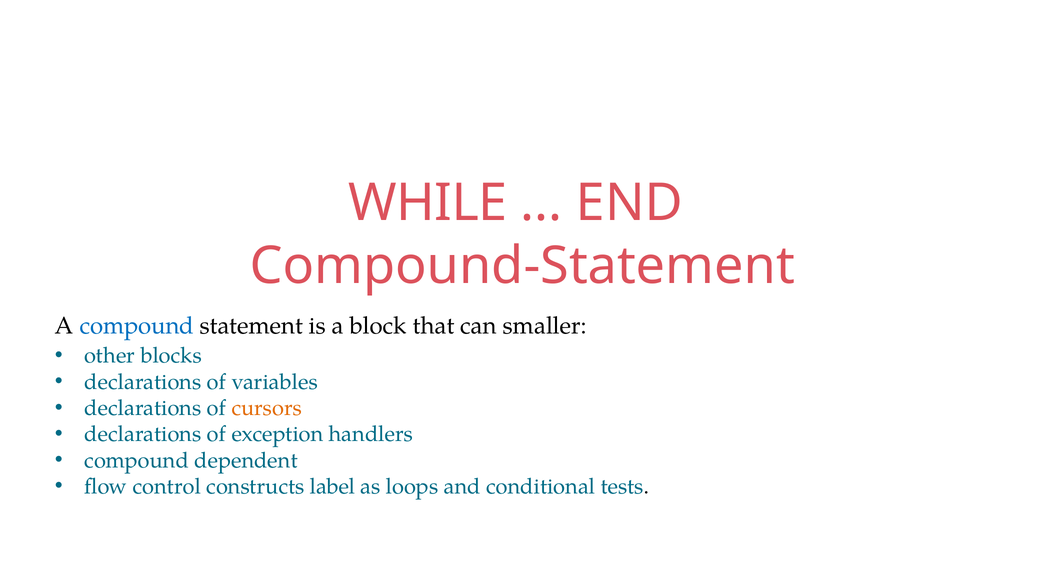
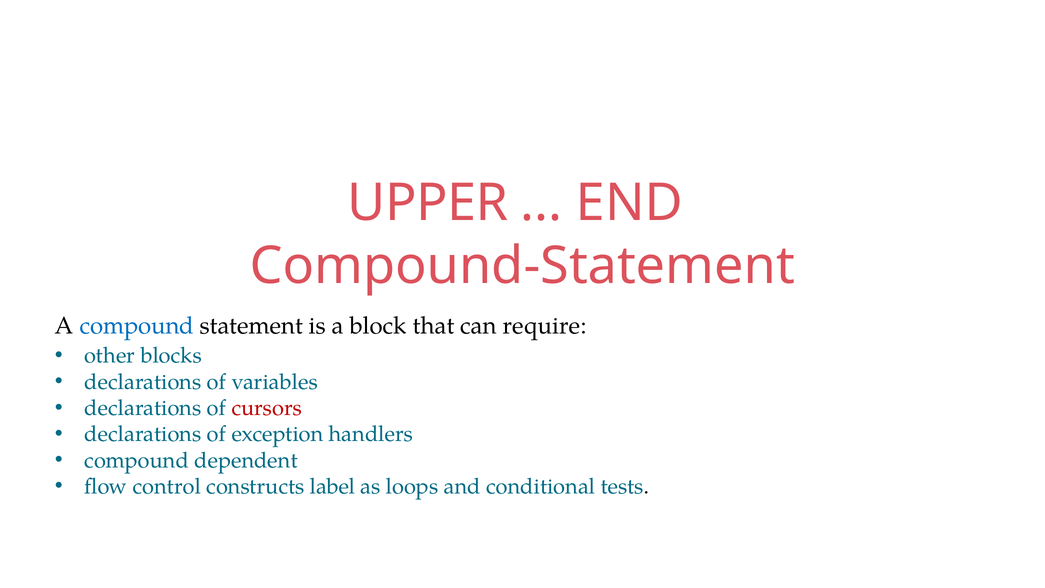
WHILE: WHILE -> UPPER (428, 203)
smaller: smaller -> require (545, 326)
cursors colour: orange -> red (267, 408)
